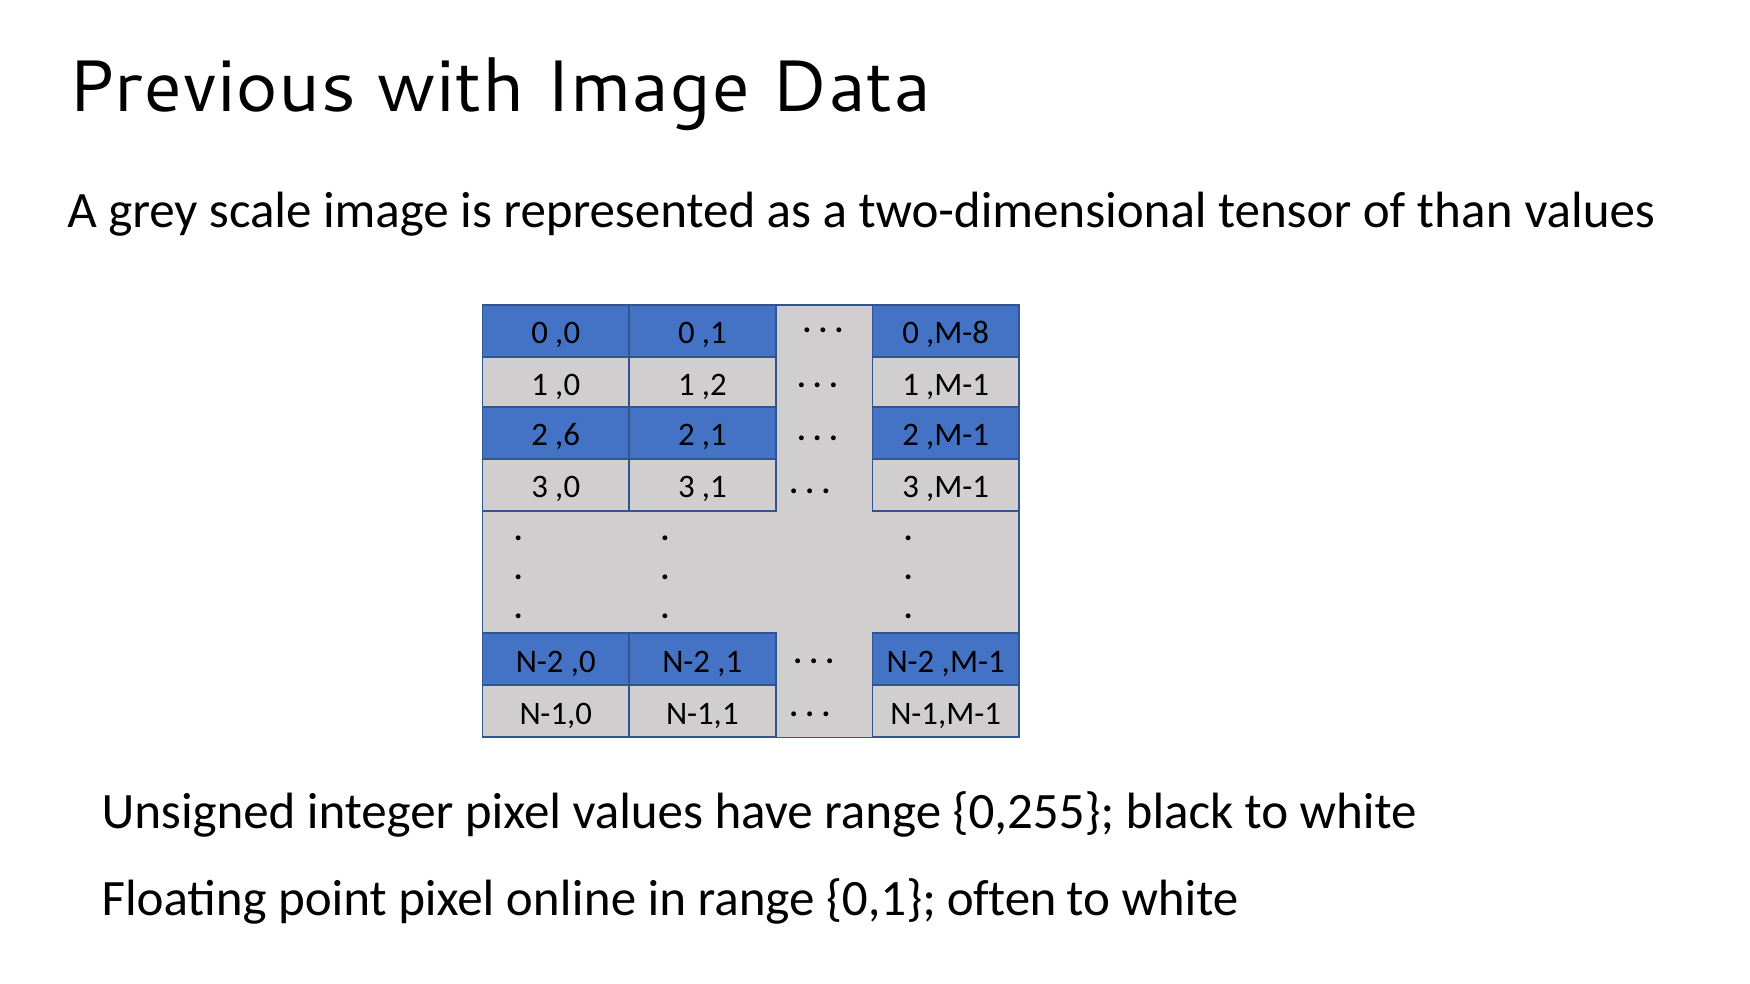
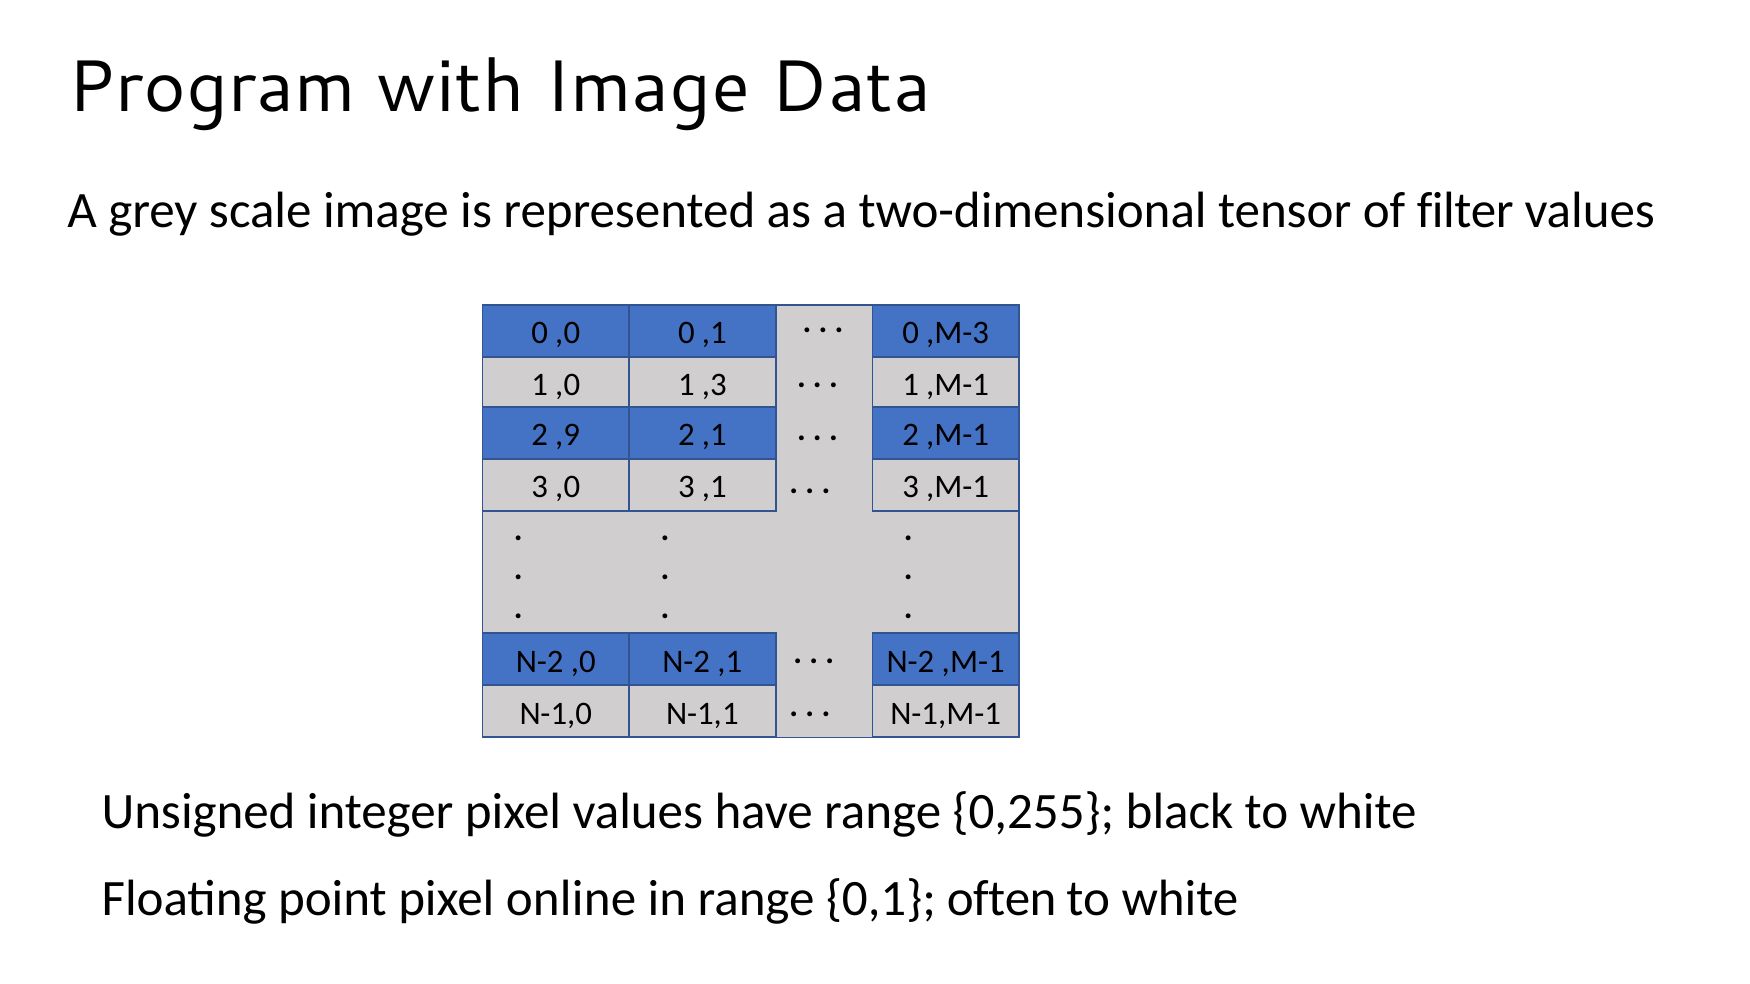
Previous: Previous -> Program (212, 88)
than: than -> filter (1465, 210)
,M-8: ,M-8 -> ,M-3 (958, 333)
,2: ,2 -> ,3 (714, 385)
,6: ,6 -> ,9 (568, 435)
